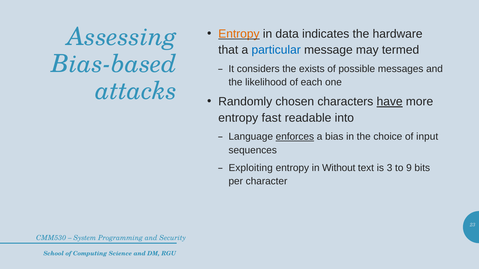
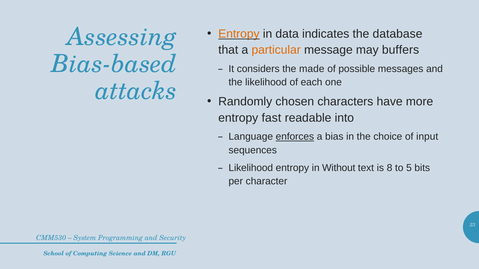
hardware: hardware -> database (398, 34)
particular colour: blue -> orange (276, 50)
termed: termed -> buffers (401, 50)
exists: exists -> made (312, 69)
have underline: present -> none (390, 102)
Exploiting: Exploiting -> Likelihood (251, 168)
3: 3 -> 8 (390, 168)
9: 9 -> 5 (409, 168)
